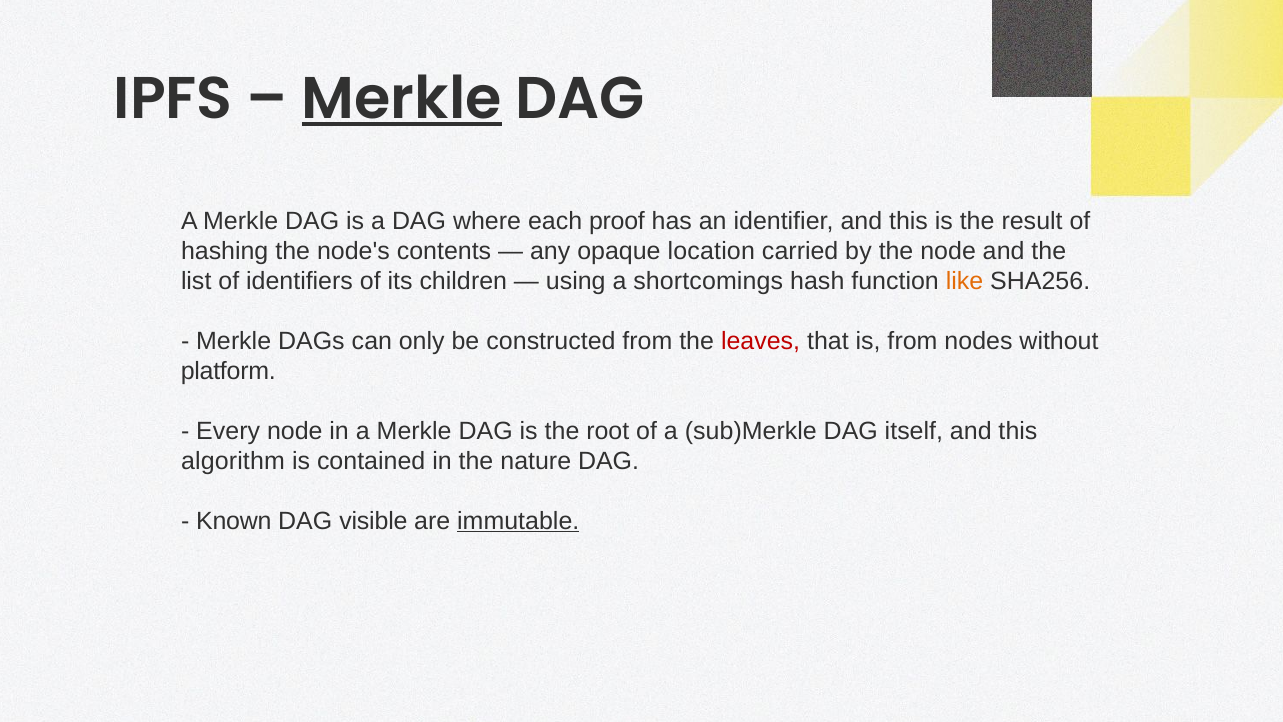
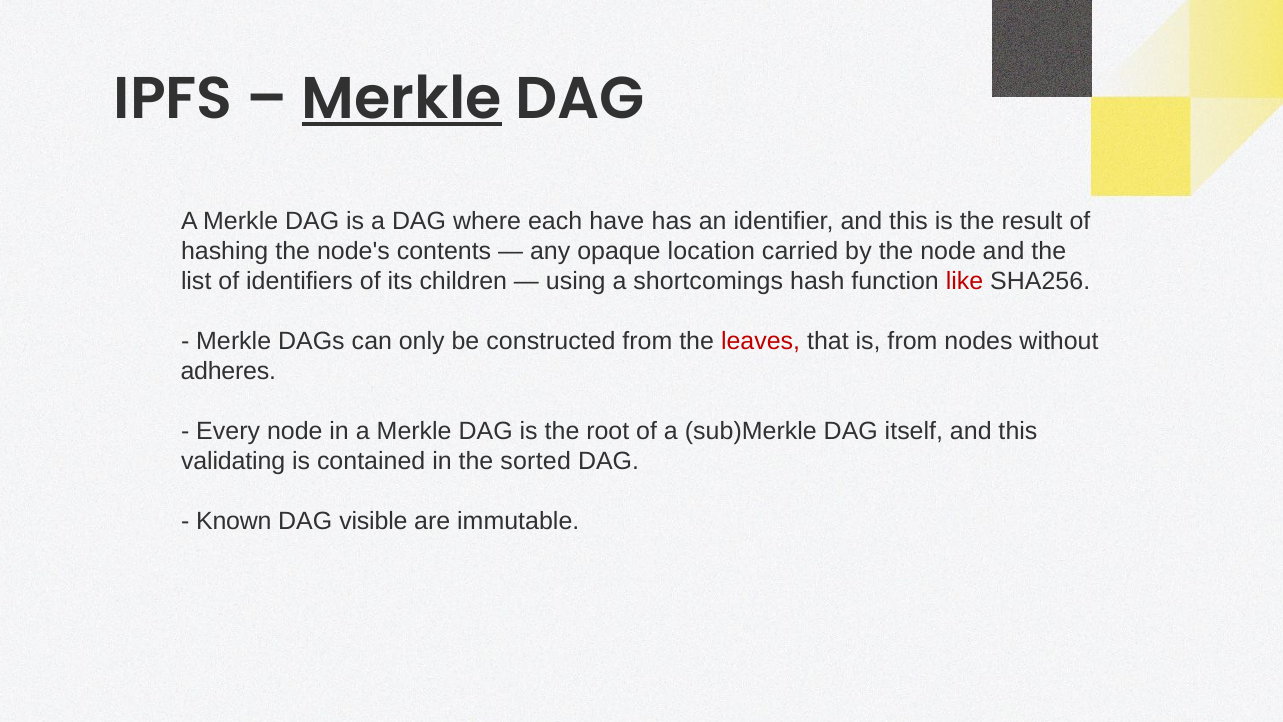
proof: proof -> have (617, 221)
like colour: orange -> red (965, 281)
platform: platform -> adheres (228, 371)
algorithm: algorithm -> validating (233, 461)
nature: nature -> sorted (536, 461)
immutable underline: present -> none (518, 521)
